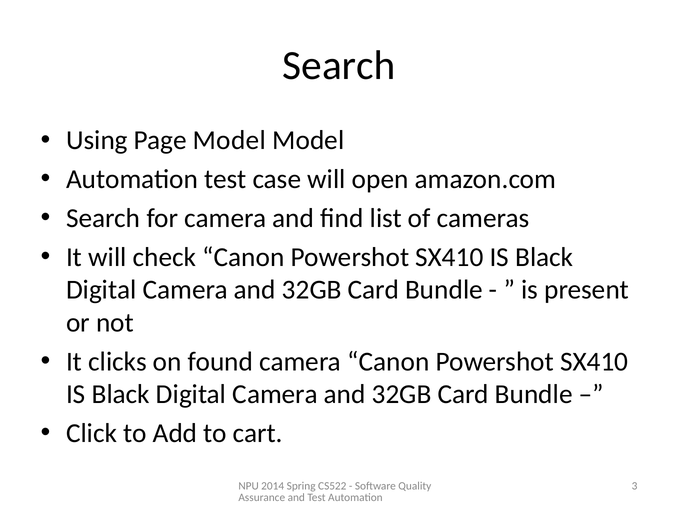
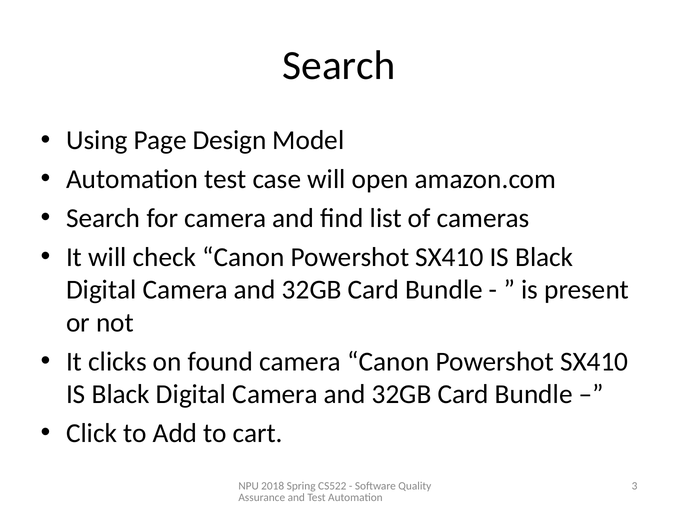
Page Model: Model -> Design (230, 140)
2014: 2014 -> 2018 (273, 486)
